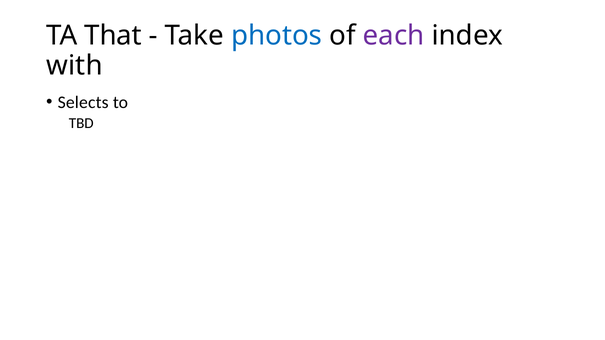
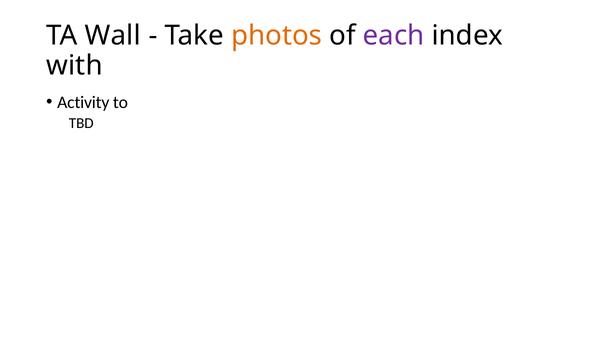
That: That -> Wall (113, 36)
photos colour: blue -> orange (277, 36)
Selects: Selects -> Activity (83, 102)
